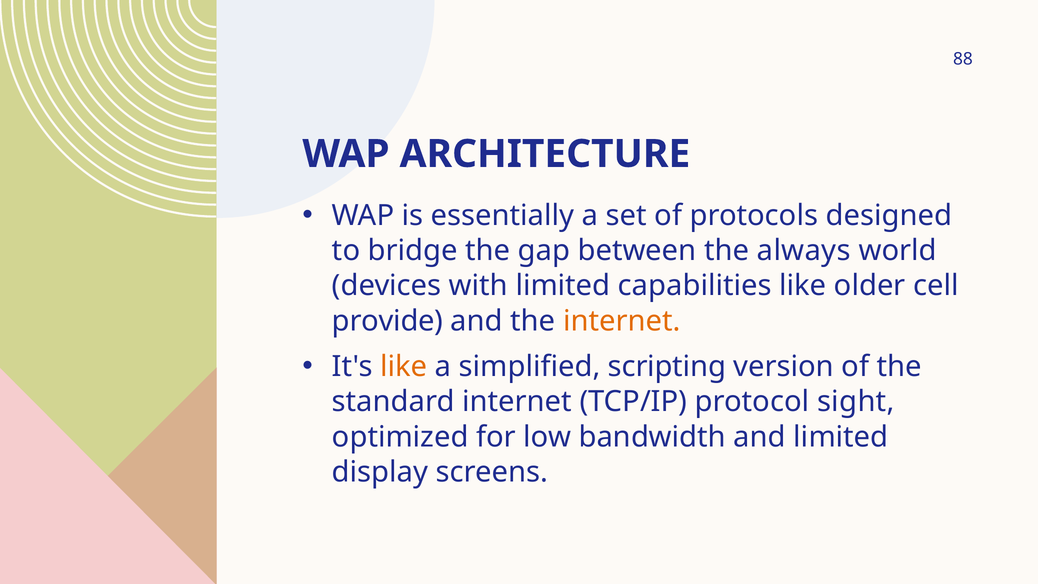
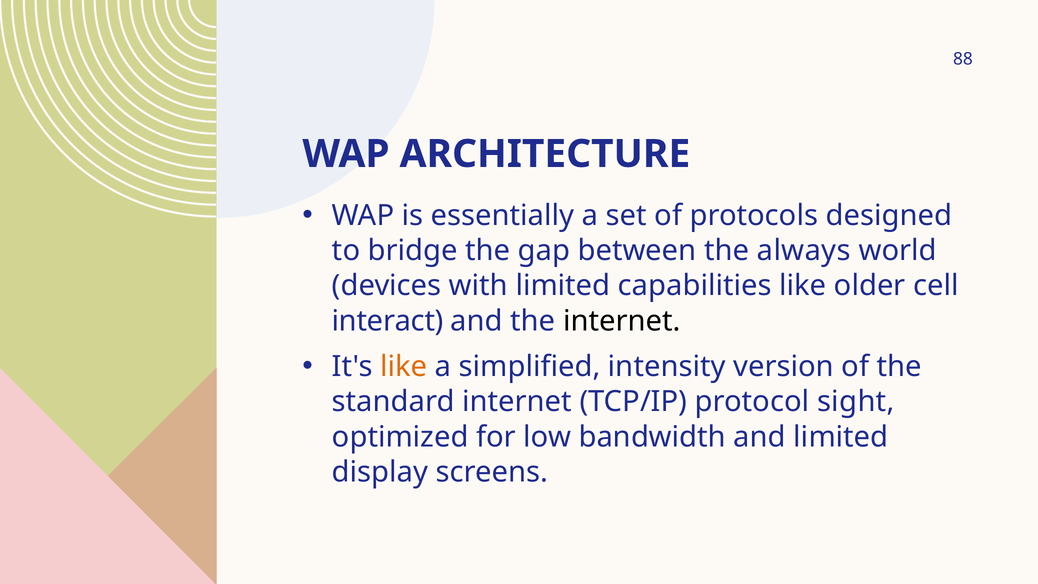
provide: provide -> interact (388, 321)
internet colour: orange -> black (622, 321)
scripting: scripting -> intensity (667, 367)
